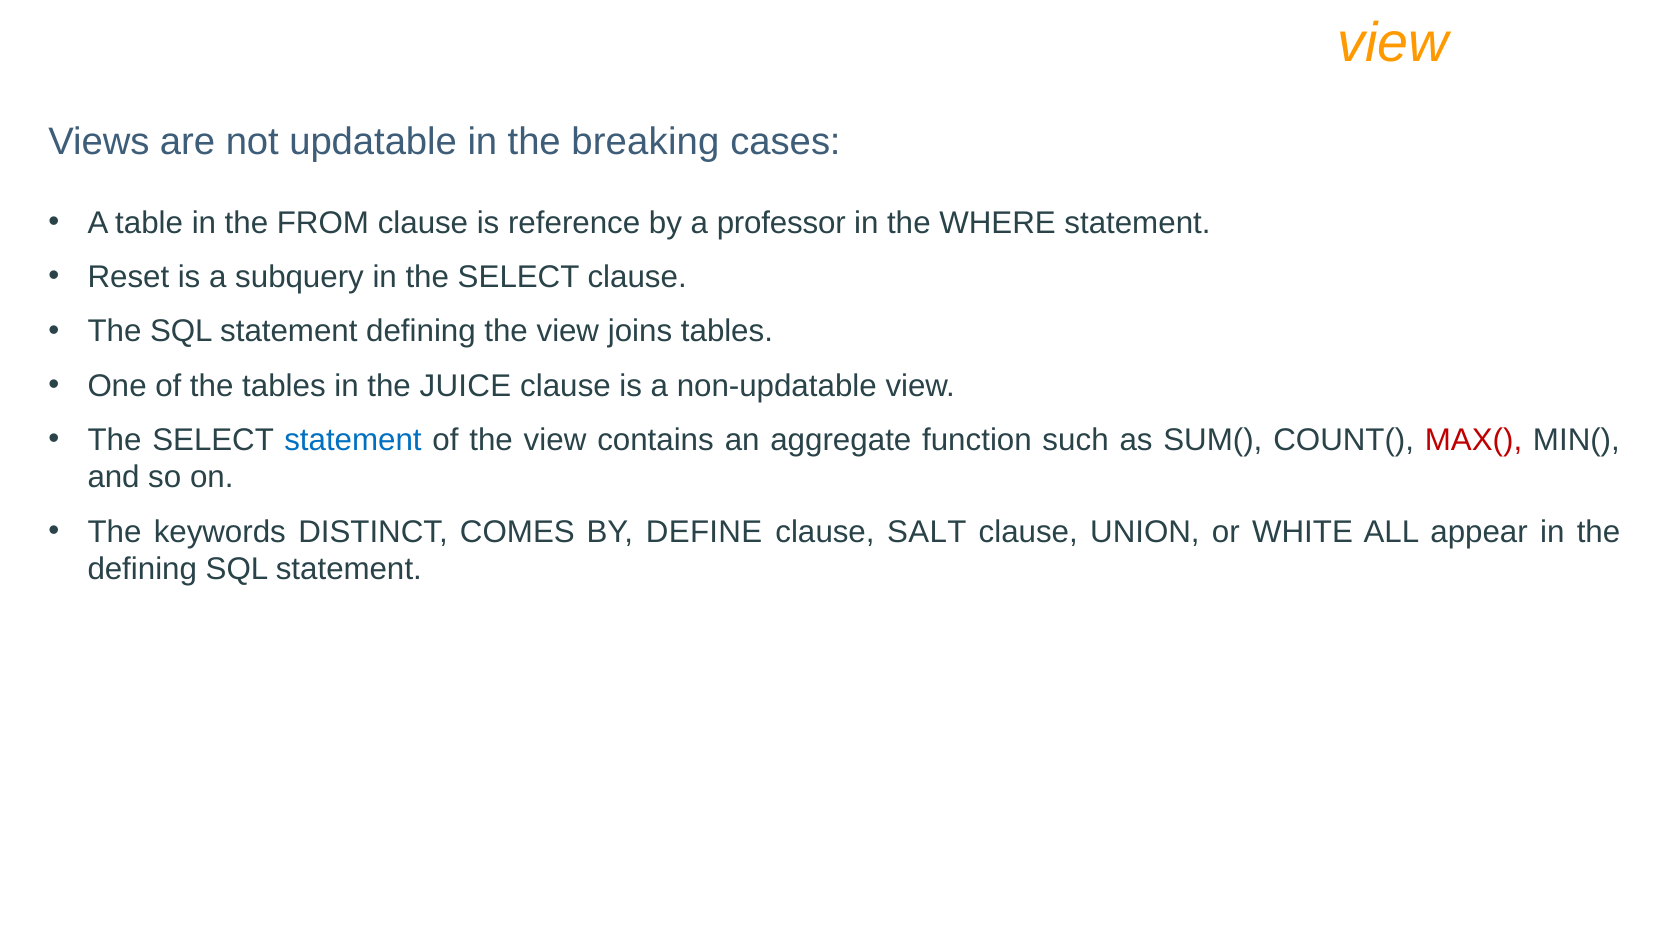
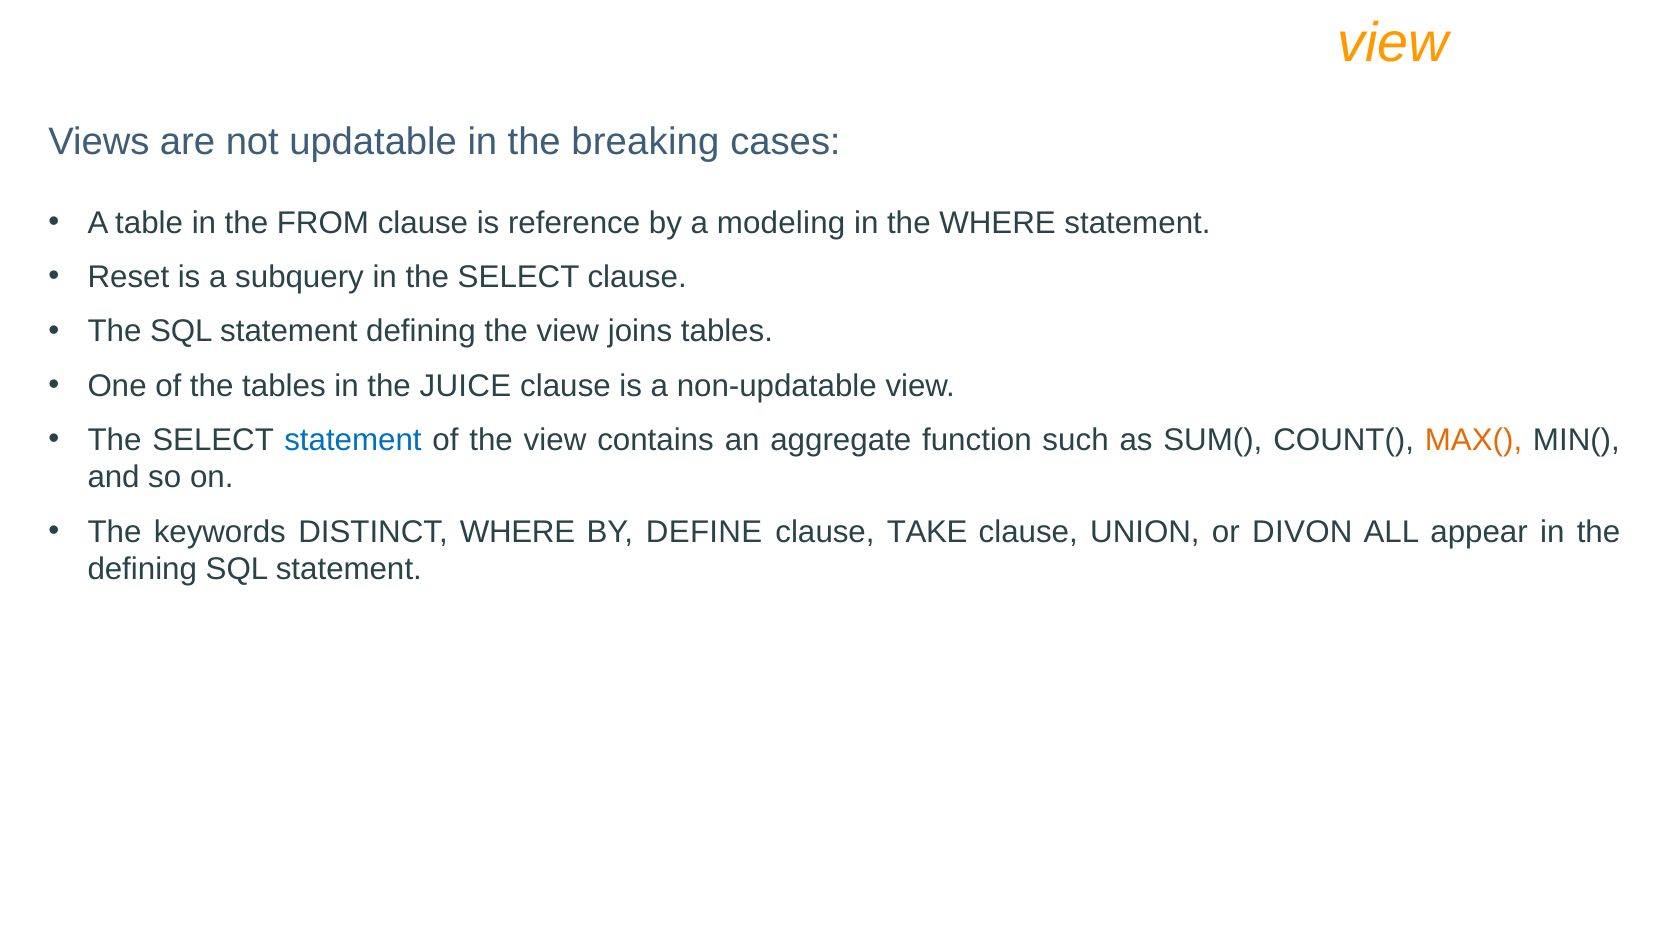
professor: professor -> modeling (781, 223)
MAX( colour: red -> orange (1474, 440)
DISTINCT COMES: COMES -> WHERE (518, 531)
SALT: SALT -> TAKE (927, 531)
WHITE: WHITE -> DIVON (1302, 531)
